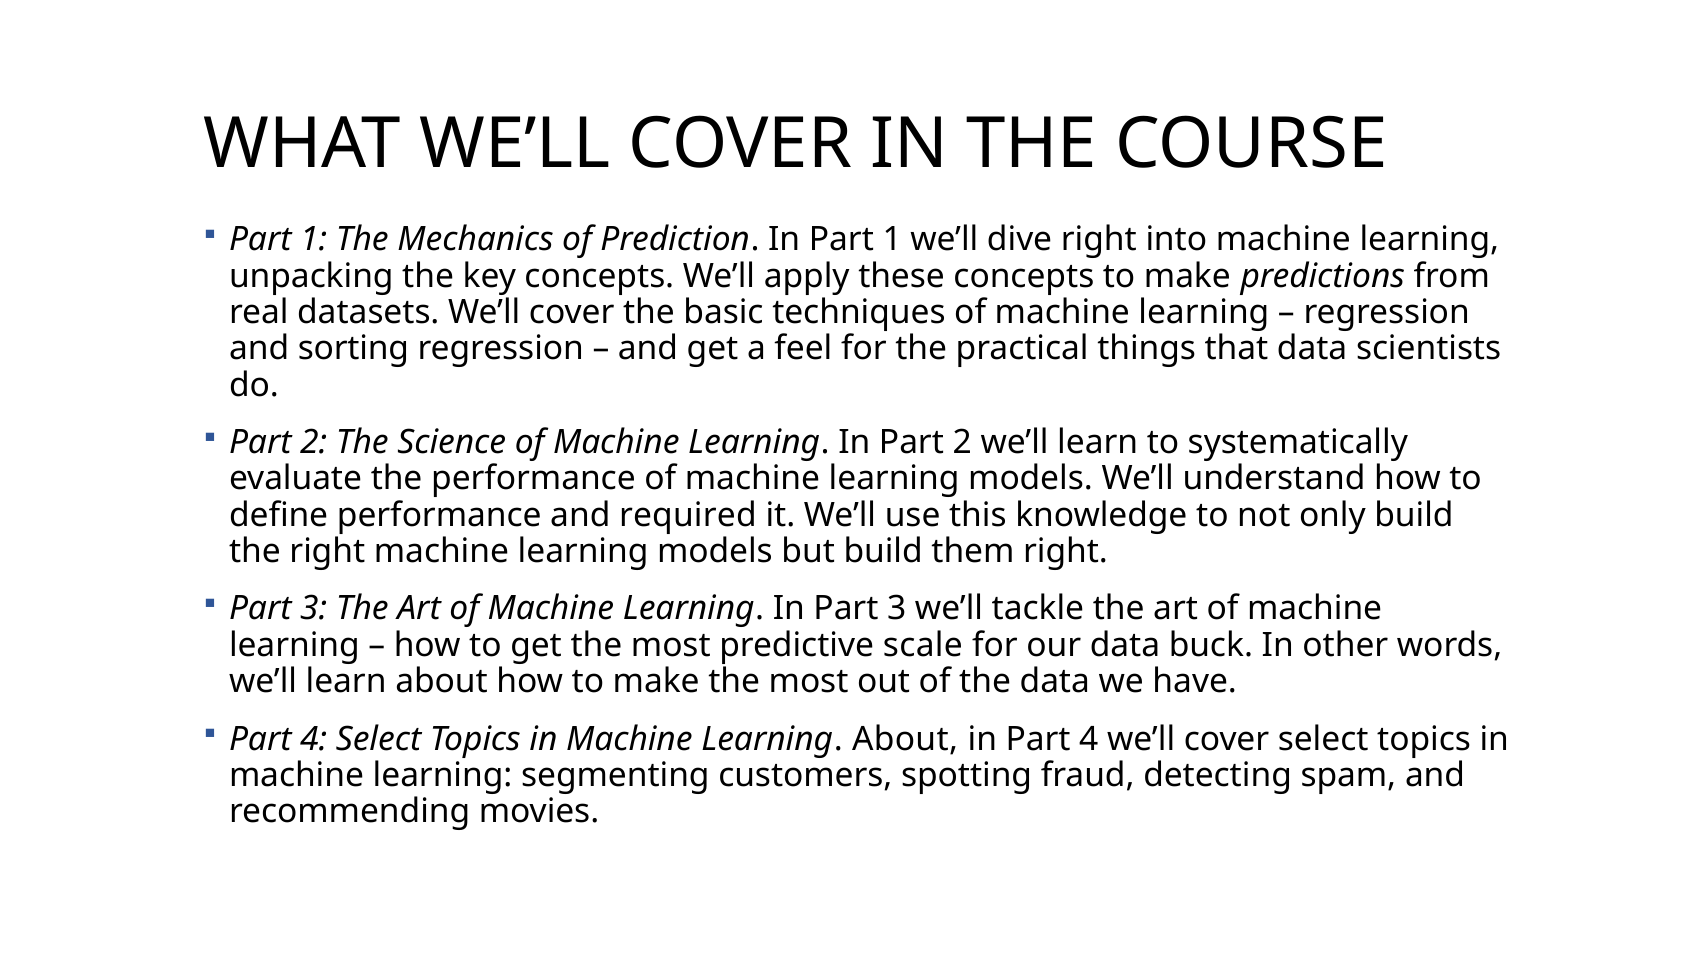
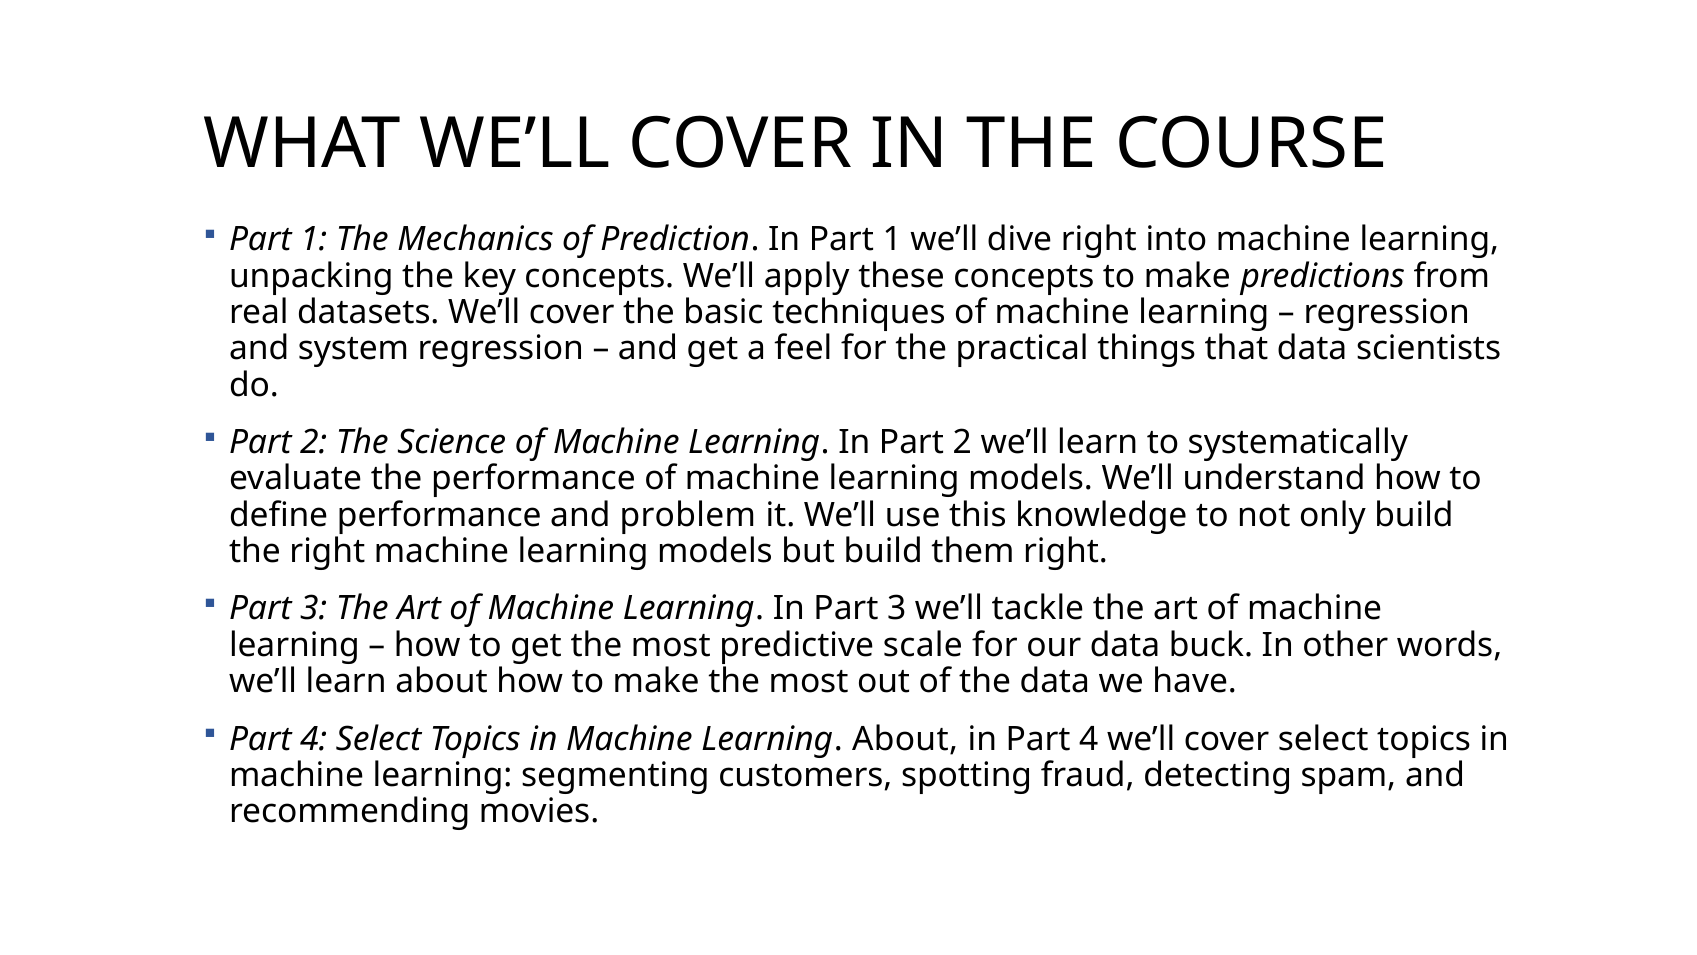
sorting: sorting -> system (353, 348)
required: required -> problem (688, 515)
